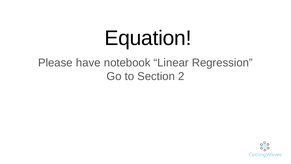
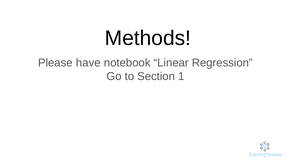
Equation: Equation -> Methods (148, 38)
2: 2 -> 1 (181, 76)
